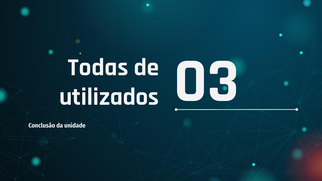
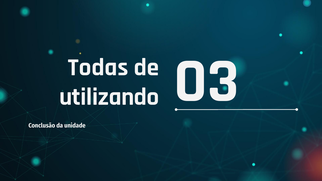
utilizados: utilizados -> utilizando (109, 97)
